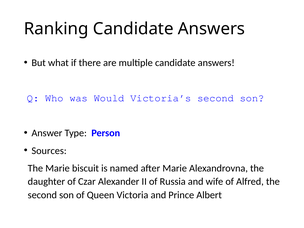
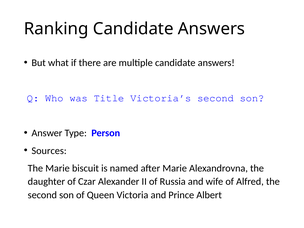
Would: Would -> Title (109, 98)
